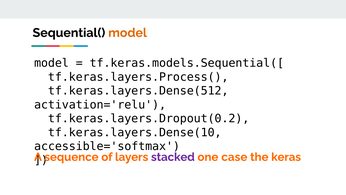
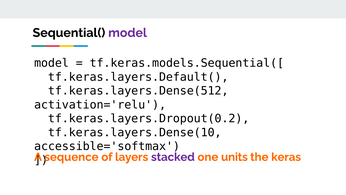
model colour: orange -> purple (128, 33)
tf.keras.layers.Process(: tf.keras.layers.Process( -> tf.keras.layers.Default( (138, 77)
case: case -> units (234, 157)
